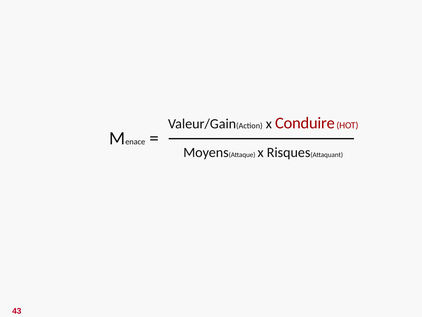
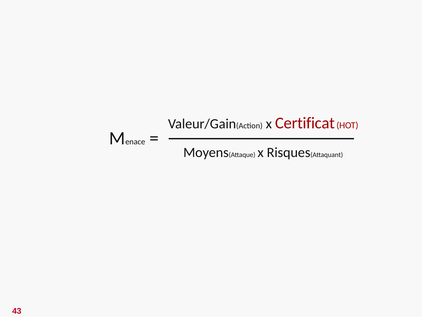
Conduire: Conduire -> Certificat (305, 123)
